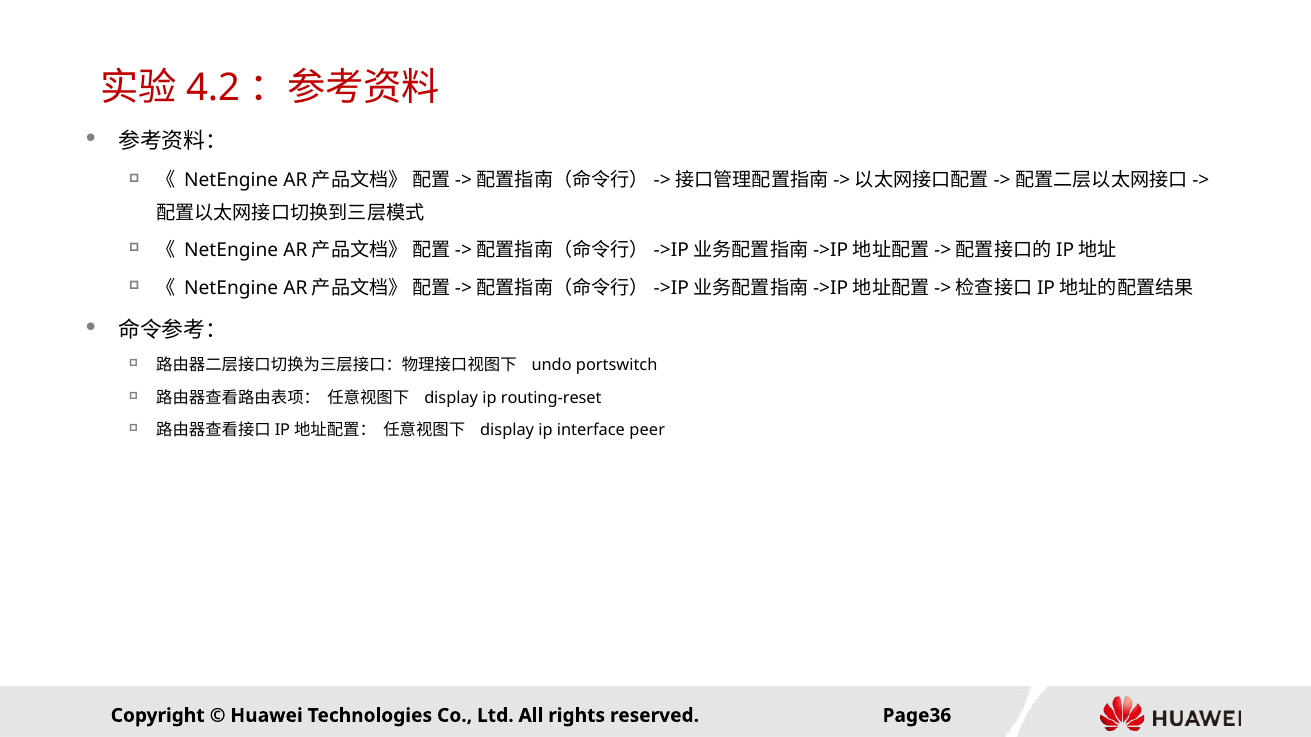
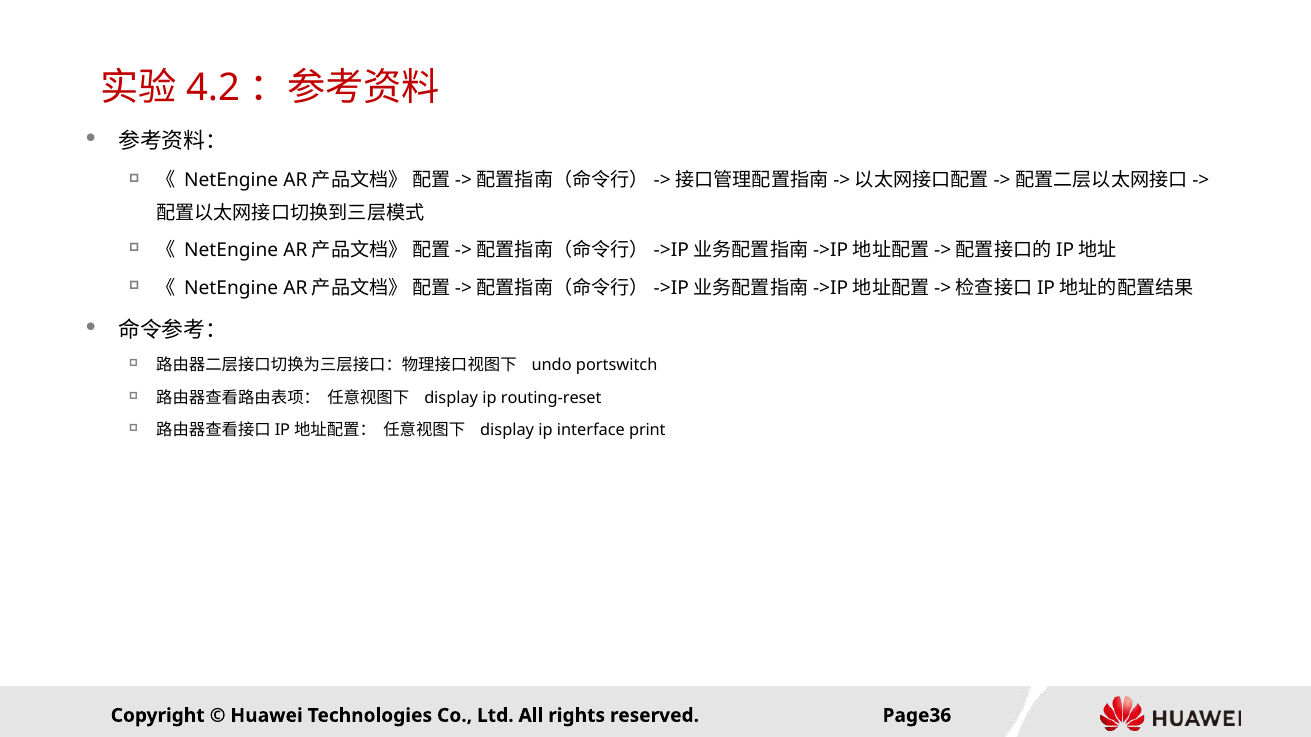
peer: peer -> print (647, 431)
